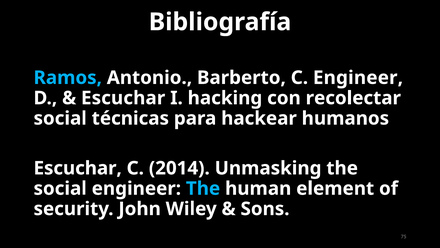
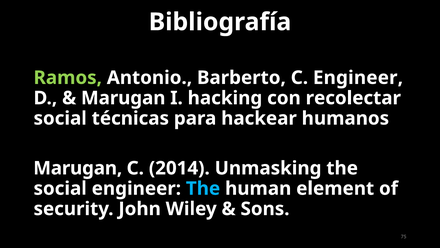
Ramos colour: light blue -> light green (68, 78)
Escuchar: Escuchar -> Marugan (123, 98)
Escuchar: Escuchar -> Marugan (78, 168)
